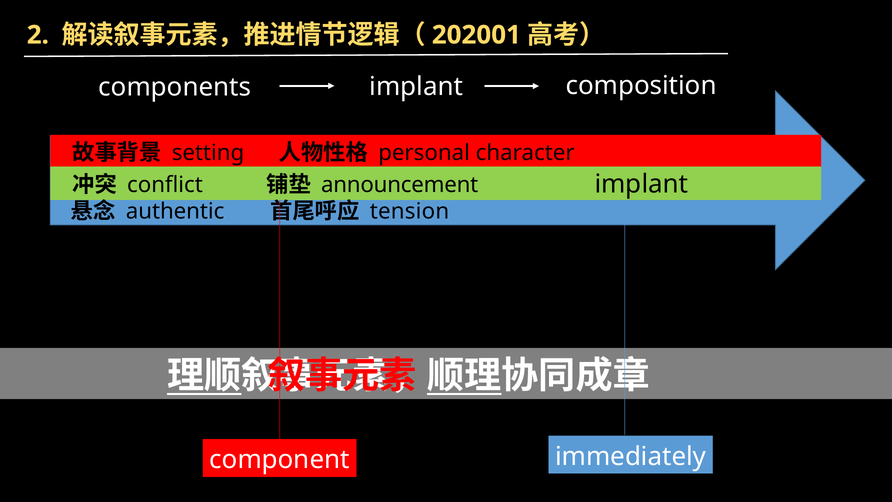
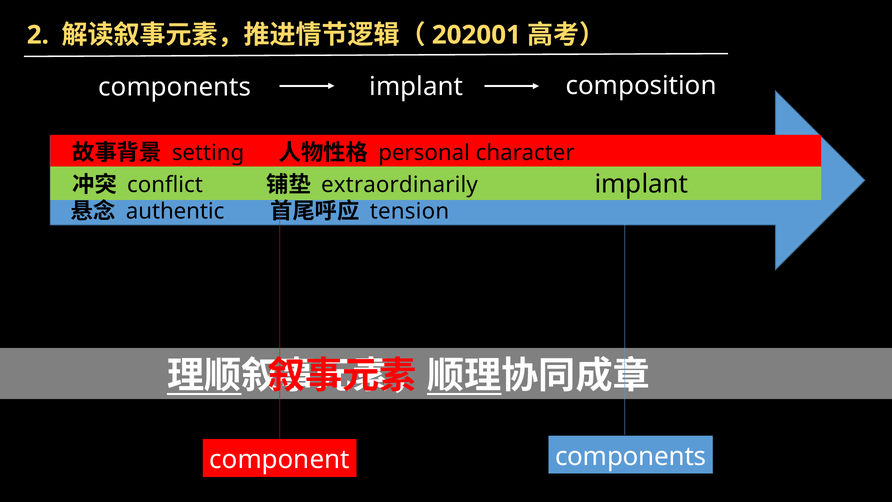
announcement: announcement -> extraordinarily (399, 185)
immediately: immediately -> components (631, 456)
